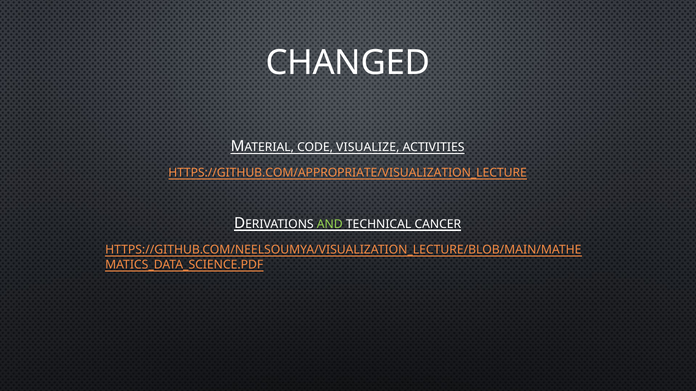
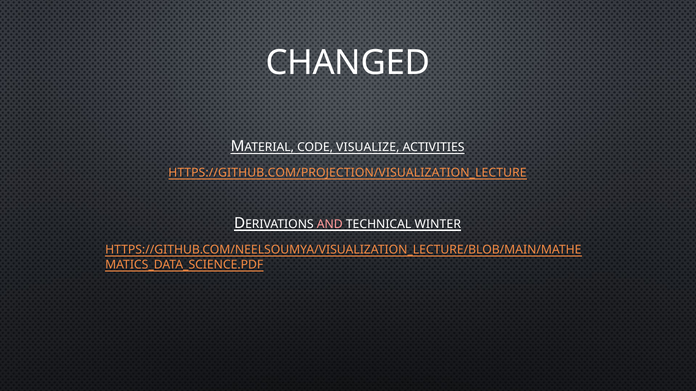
HTTPS://GITHUB.COM/APPROPRIATE/VISUALIZATION_LECTURE: HTTPS://GITHUB.COM/APPROPRIATE/VISUALIZATION_LECTURE -> HTTPS://GITHUB.COM/PROJECTION/VISUALIZATION_LECTURE (347, 173)
AND colour: light green -> pink (330, 224)
CANCER: CANCER -> WINTER (438, 224)
